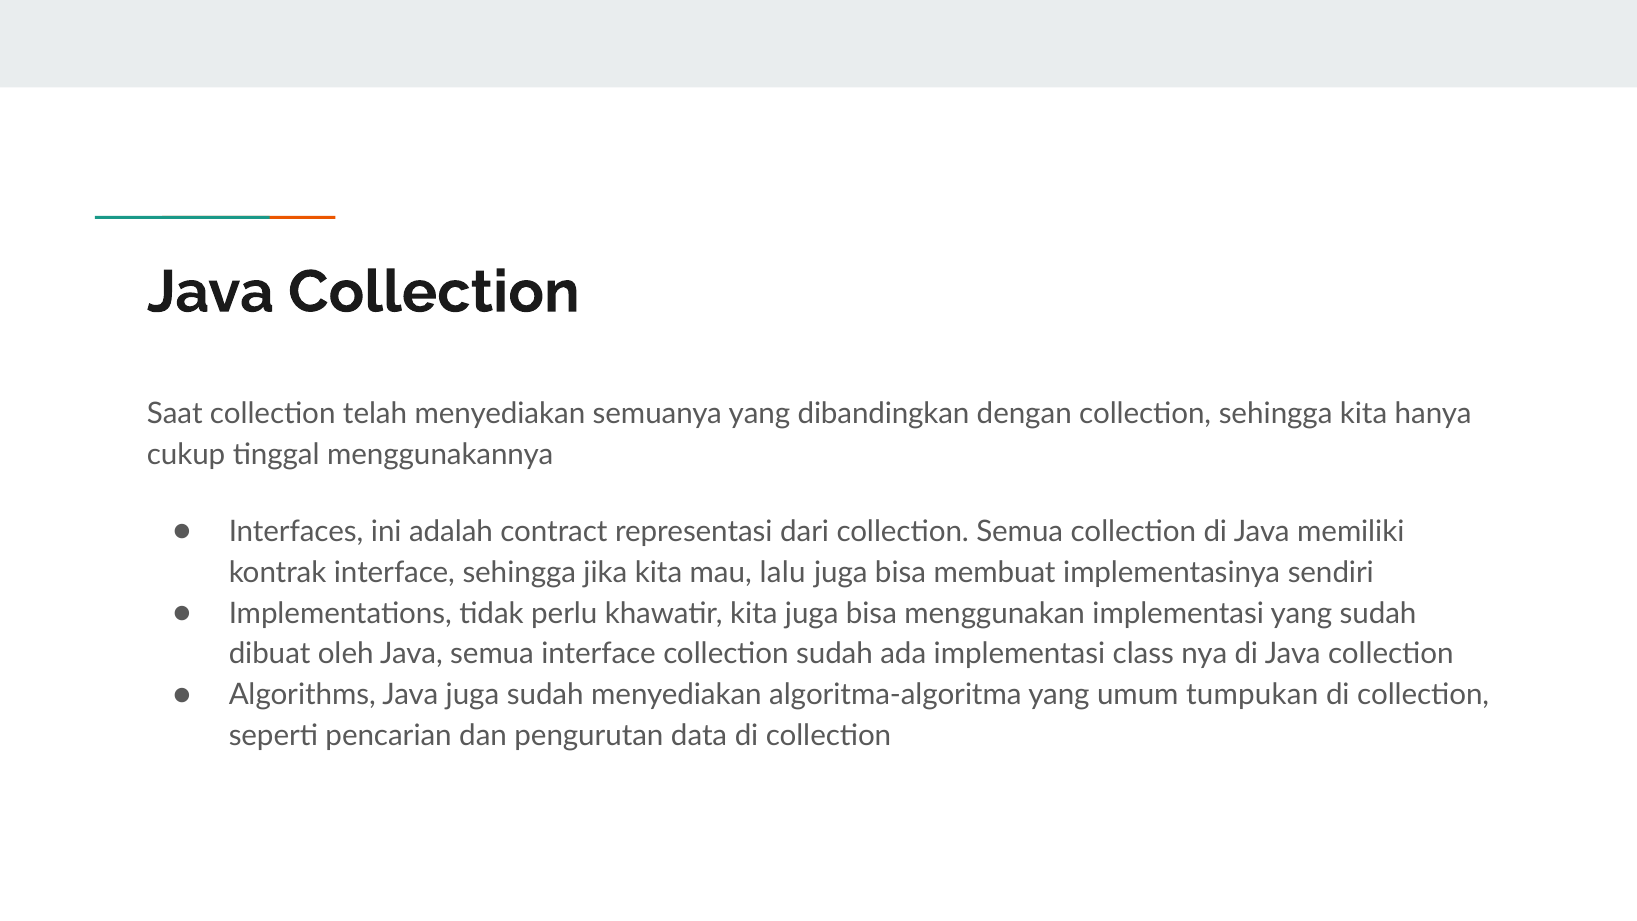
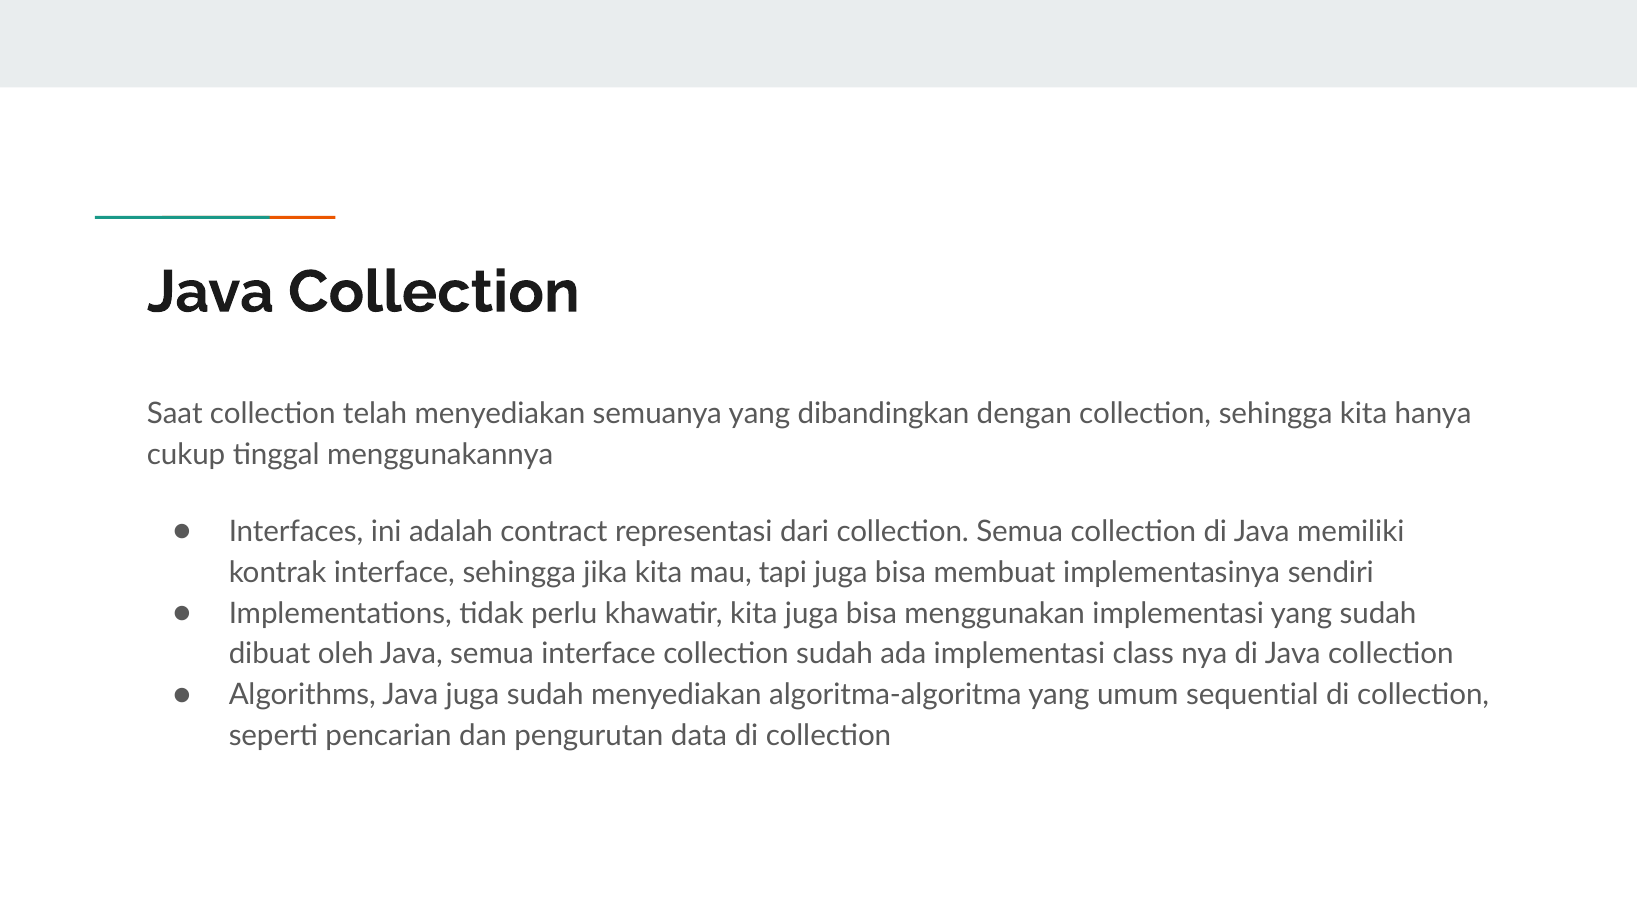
lalu: lalu -> tapi (783, 572)
tumpukan: tumpukan -> sequential (1252, 695)
